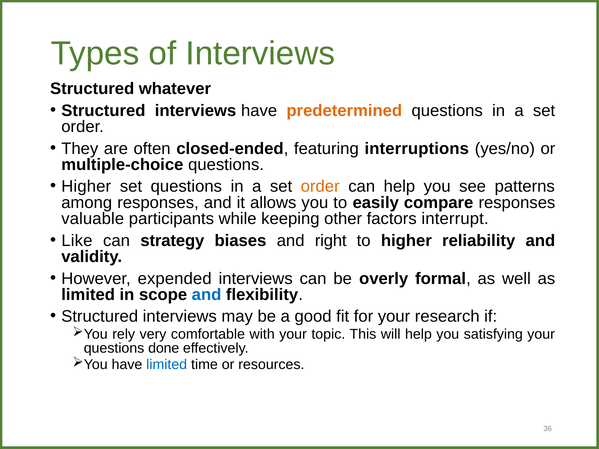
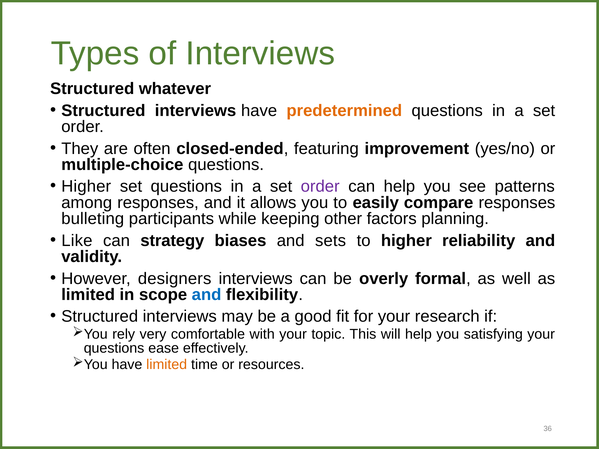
interruptions: interruptions -> improvement (417, 149)
order colour: orange -> purple (320, 187)
valuable: valuable -> bulleting (93, 219)
interrupt: interrupt -> planning (455, 219)
right: right -> sets (331, 241)
expended: expended -> designers (175, 279)
done: done -> ease (164, 348)
limited colour: blue -> orange (167, 365)
